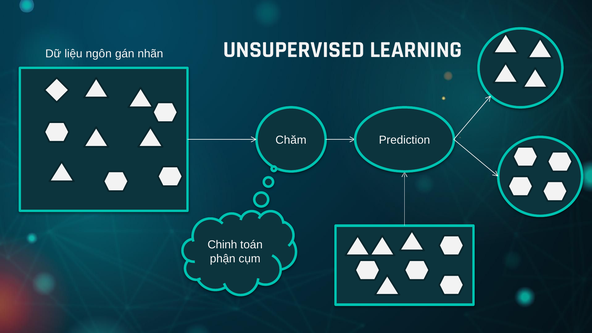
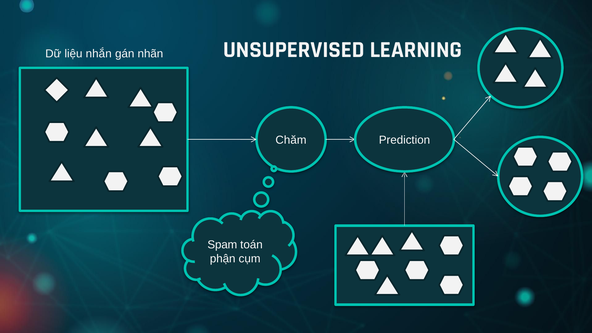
ngôn: ngôn -> nhắn (99, 54)
Chinh: Chinh -> Spam (222, 245)
